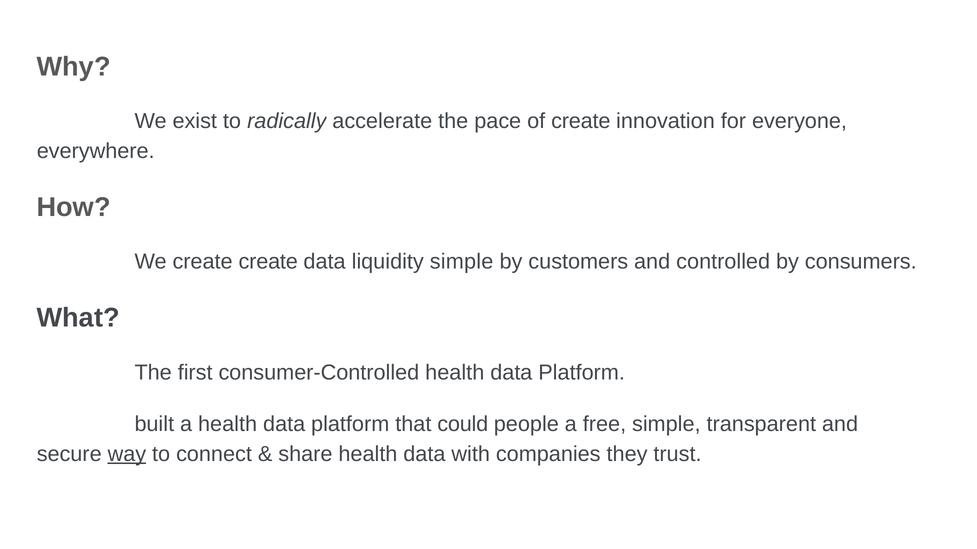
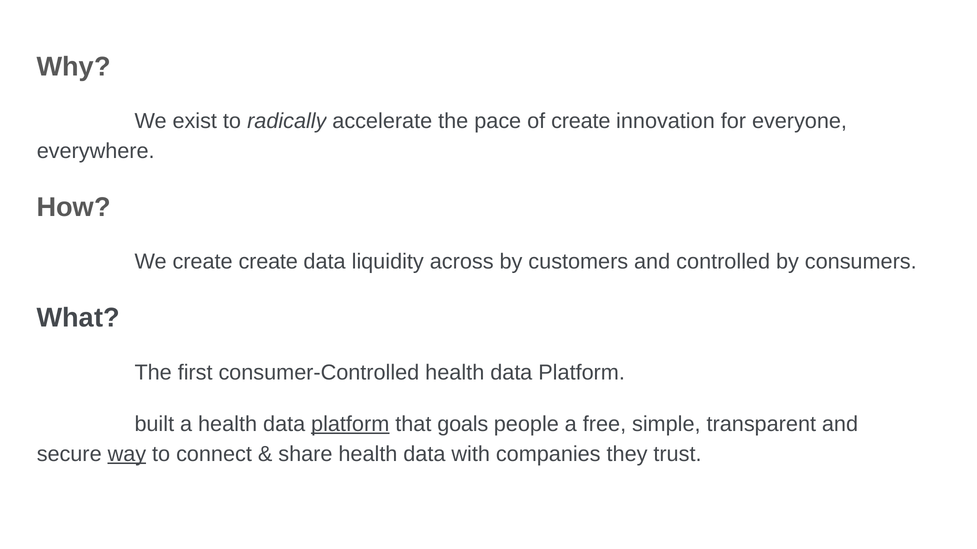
liquidity simple: simple -> across (462, 262)
platform underline: none -> present (350, 424)
could: could -> goals (463, 424)
